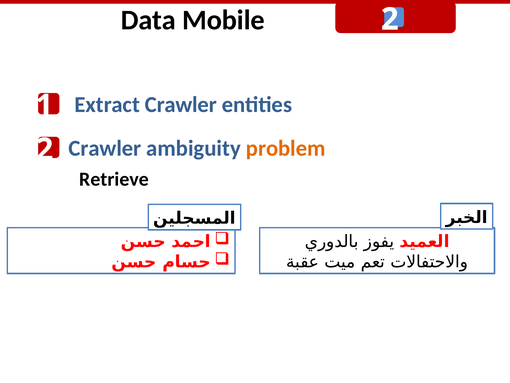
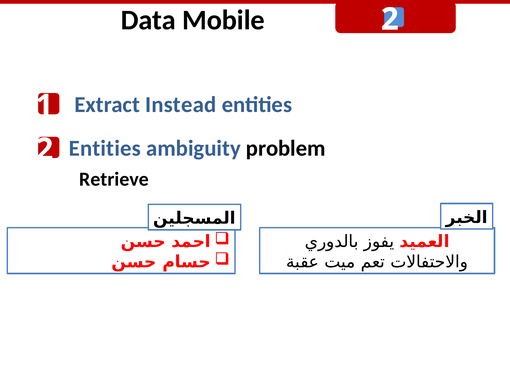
Extract Crawler: Crawler -> Instead (181, 105)
Crawler: Crawler -> Entities (105, 148)
problem colour: orange -> black (286, 148)
